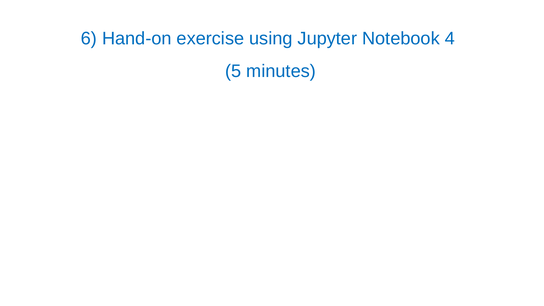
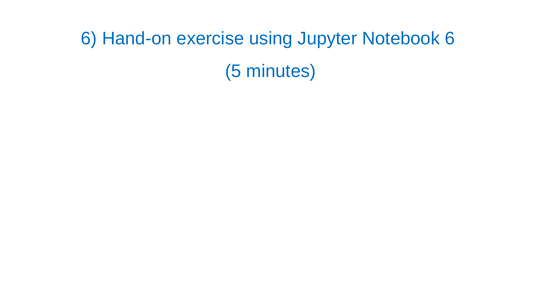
Notebook 4: 4 -> 6 (450, 39)
